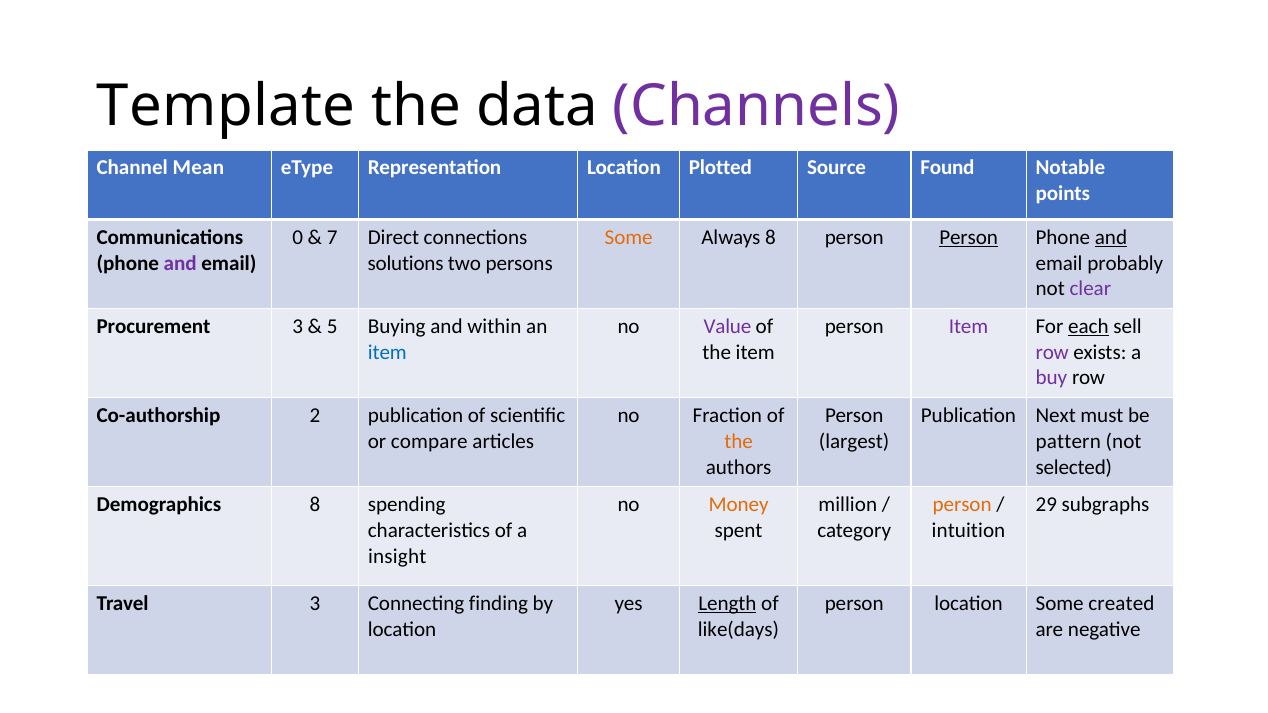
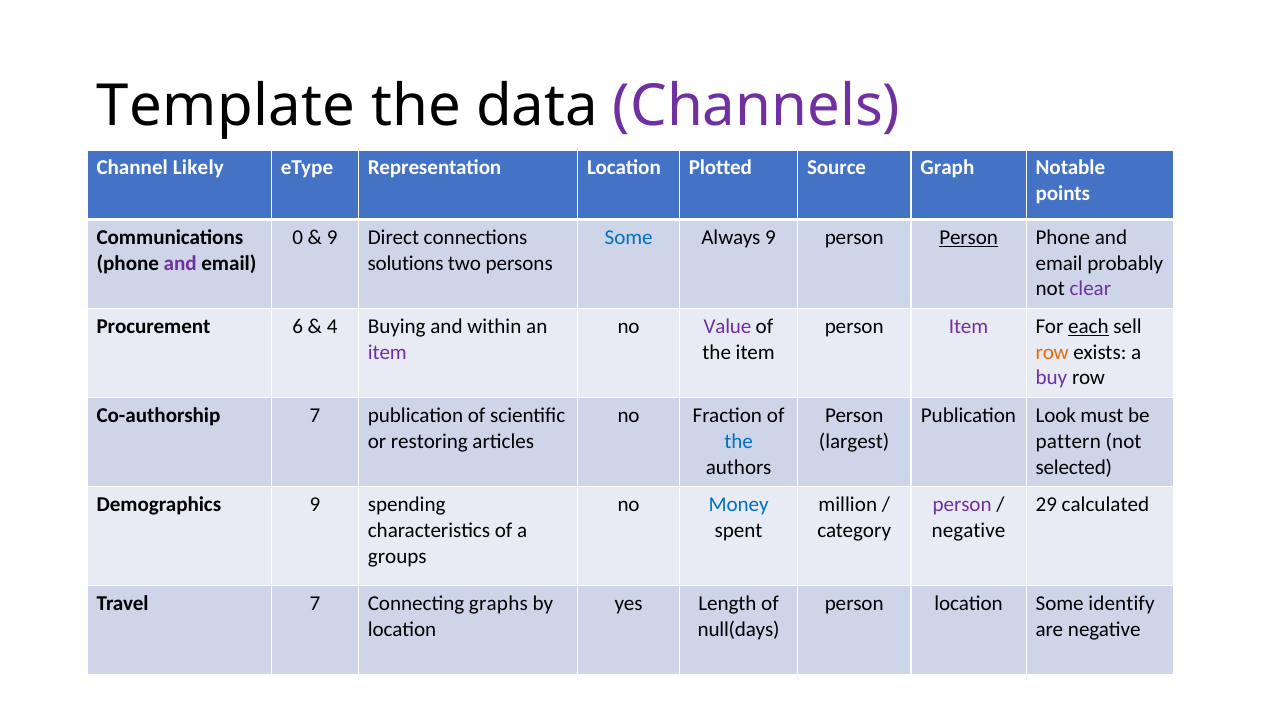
Mean: Mean -> Likely (198, 168)
Found: Found -> Graph (947, 168)
7: 7 -> 9 (332, 237)
Some colour: orange -> blue (629, 237)
Always 8: 8 -> 9 (770, 237)
and underline: present -> none (1111, 237)
Procurement 3: 3 -> 6 (298, 326)
5: 5 -> 4 (332, 326)
item colour: blue -> purple (387, 352)
row colour: purple -> orange (1052, 352)
Co-authorship 2: 2 -> 7 (315, 416)
Next: Next -> Look (1056, 416)
compare: compare -> restoring (429, 441)
the colour: orange -> blue (739, 441)
Demographics 8: 8 -> 9 (315, 505)
Money colour: orange -> blue (739, 505)
person colour: orange -> purple (962, 505)
subgraphs: subgraphs -> calculated (1105, 505)
intuition: intuition -> negative (969, 531)
insight: insight -> groups (397, 557)
Travel 3: 3 -> 7 (315, 604)
finding: finding -> graphs (498, 604)
Length underline: present -> none (727, 604)
created: created -> identify (1121, 604)
like(days: like(days -> null(days (739, 630)
